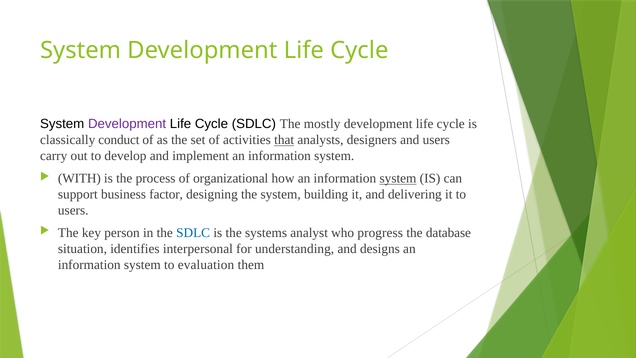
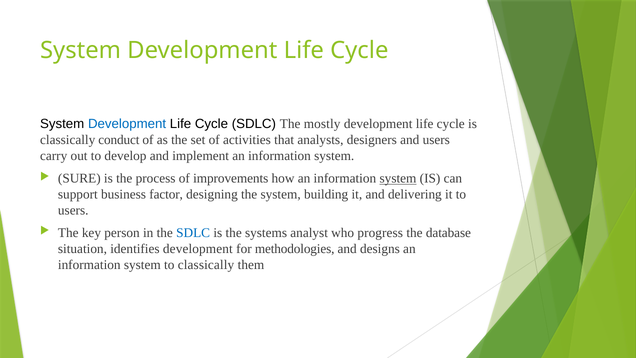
Development colour: purple -> blue (127, 124)
that underline: present -> none (284, 140)
WITH: WITH -> SURE (79, 178)
organizational: organizational -> improvements (231, 178)
identifies interpersonal: interpersonal -> development (198, 249)
understanding: understanding -> methodologies (295, 249)
to evaluation: evaluation -> classically (206, 264)
